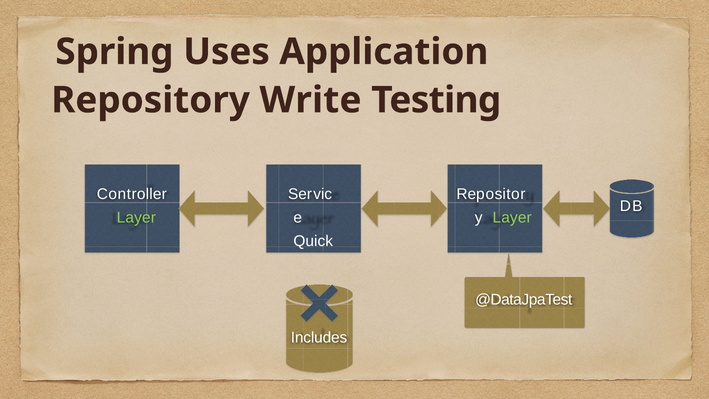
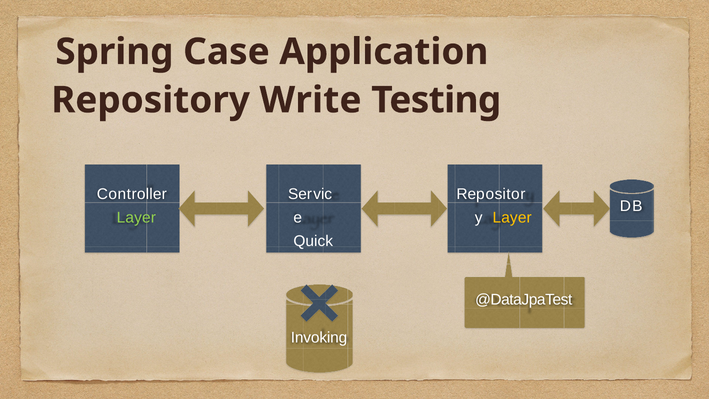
Uses: Uses -> Case (226, 52)
Layer colour: light green -> yellow (512, 217)
Includes: Includes -> Invoking (319, 338)
